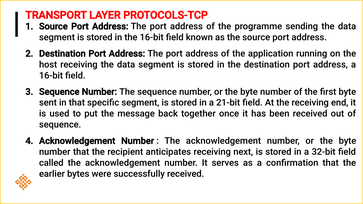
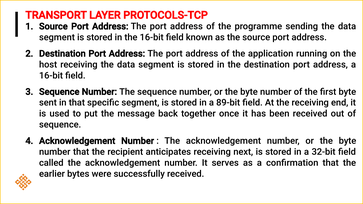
21-bit: 21-bit -> 89-bit (228, 103)
